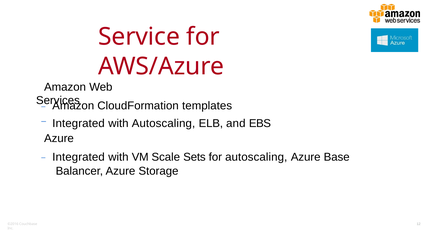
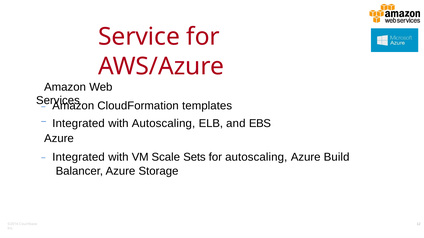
Base: Base -> Build (337, 157)
